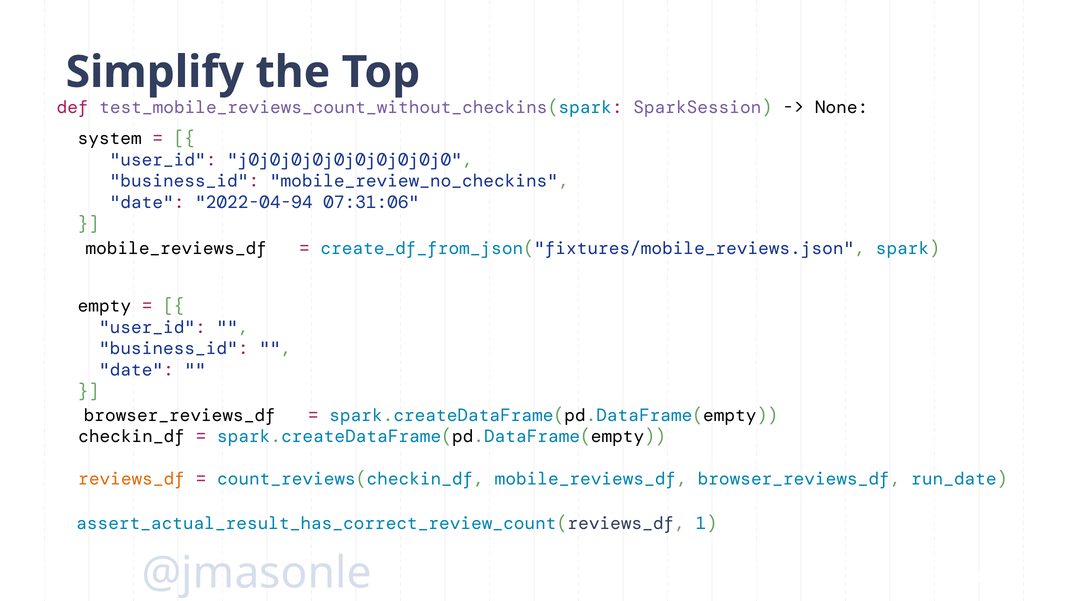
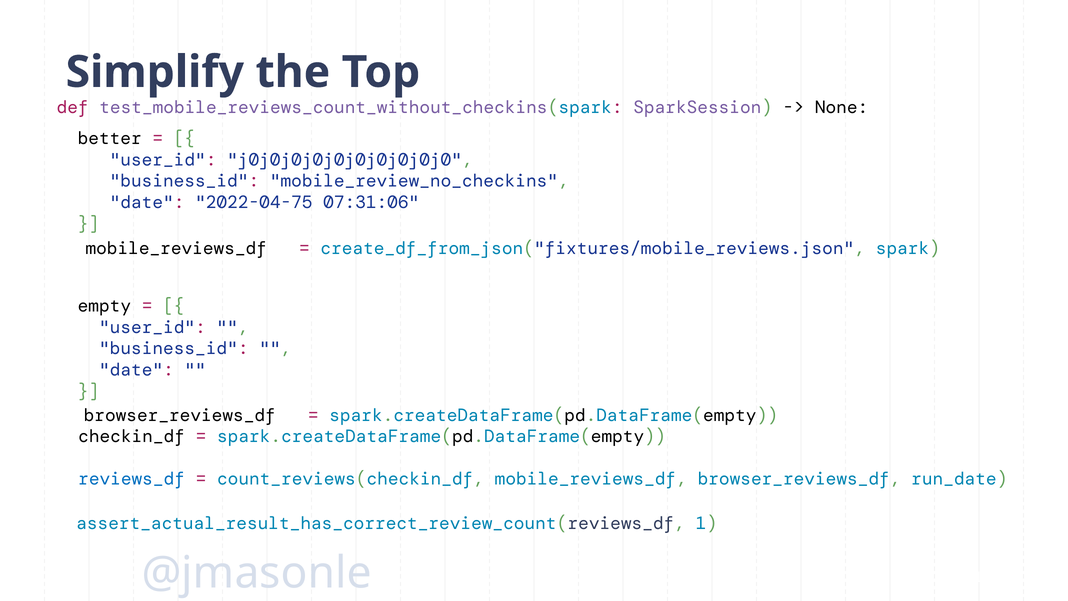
system: system -> better (110, 138)
2022-04-94: 2022-04-94 -> 2022-04-75 (254, 202)
reviews_df colour: orange -> blue (132, 479)
